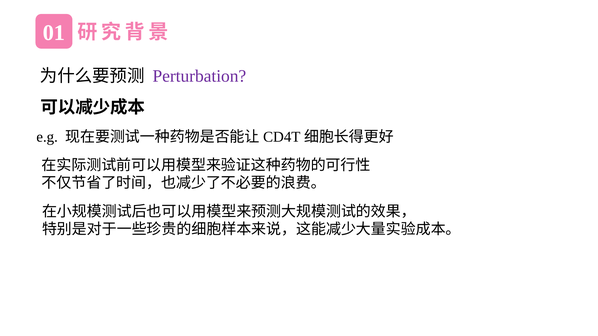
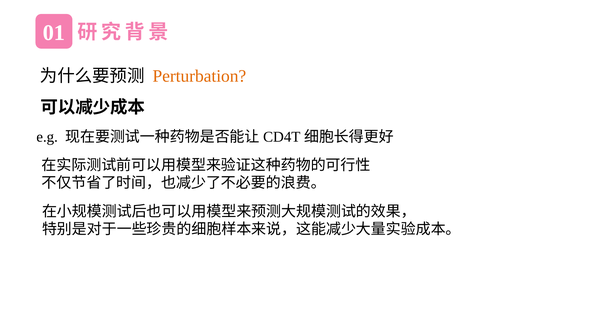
Perturbation colour: purple -> orange (199, 76)
